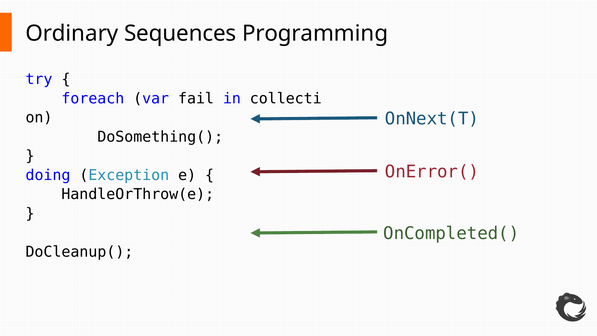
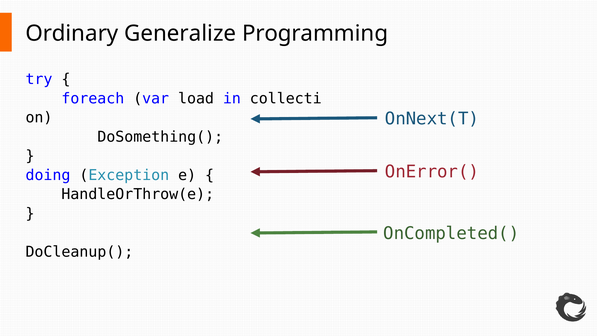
Sequences: Sequences -> Generalize (180, 33)
fail: fail -> load (196, 98)
